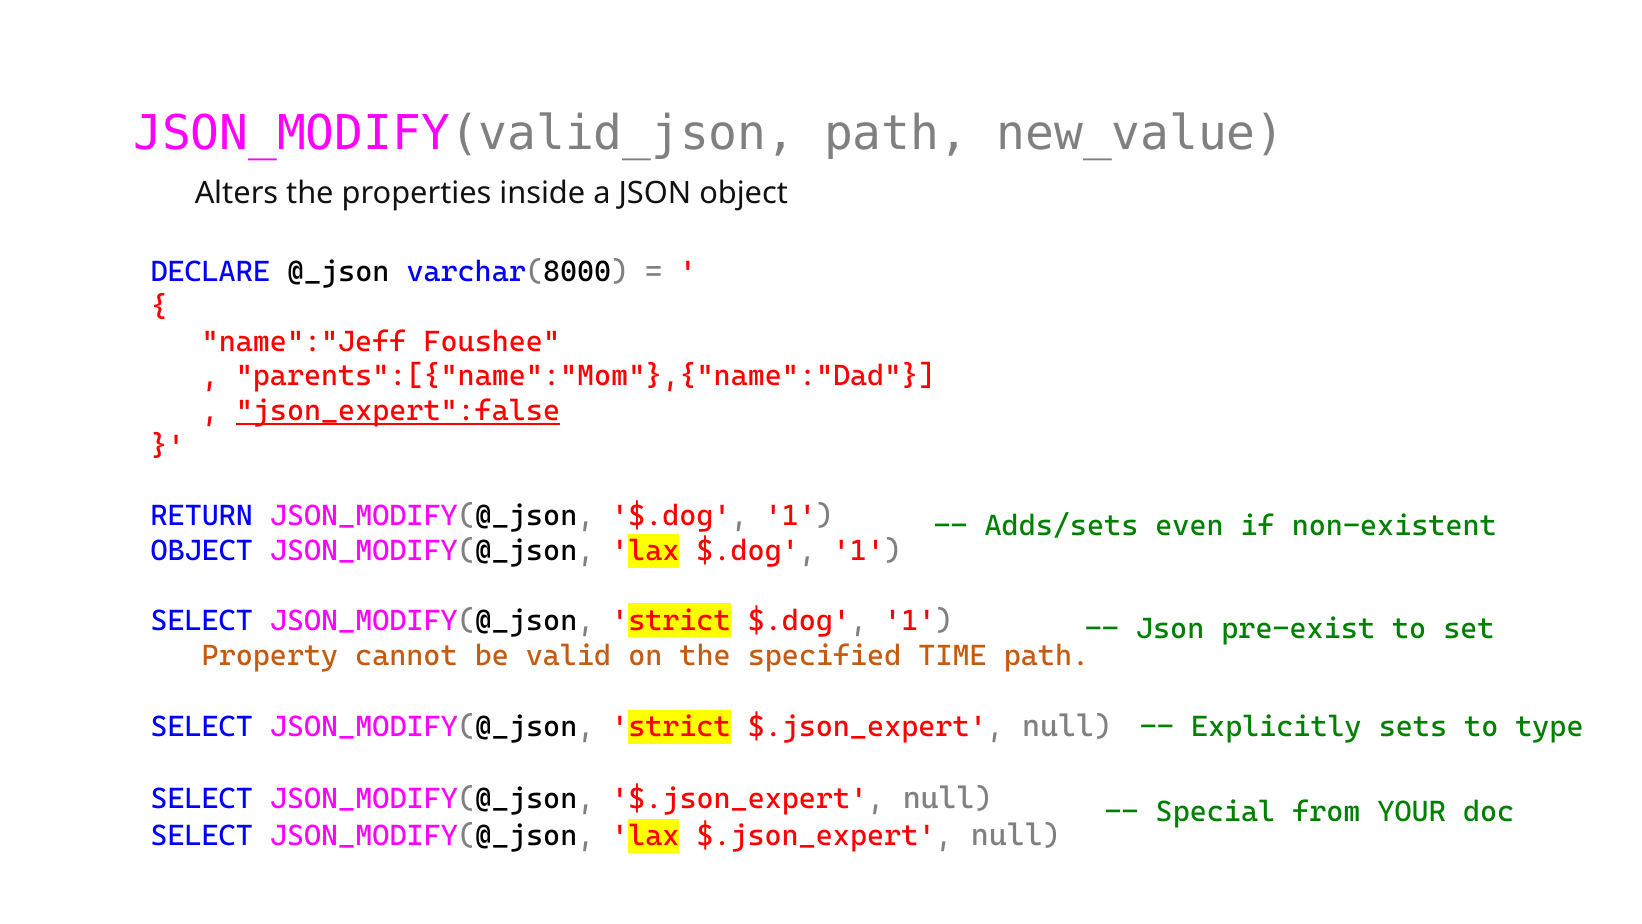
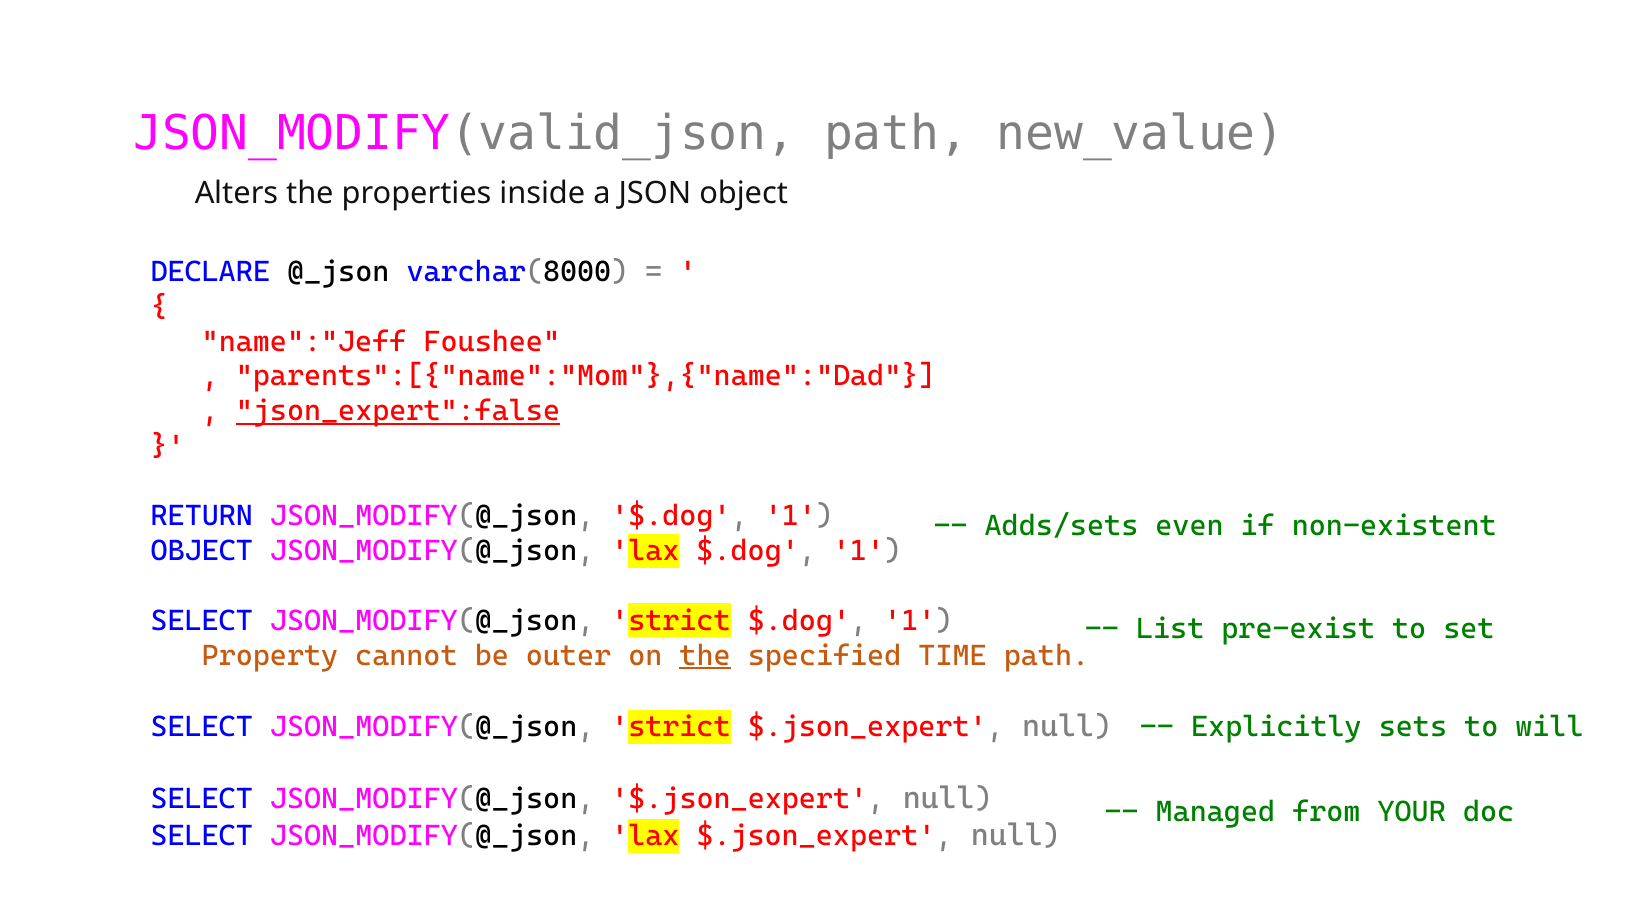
Json: Json -> List (1170, 628)
valid: valid -> outer (568, 656)
the underline: none -> present (705, 656)
type: type -> will (1549, 727)
Special: Special -> Managed (1215, 812)
